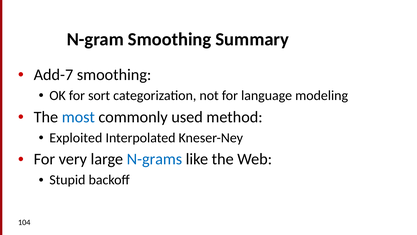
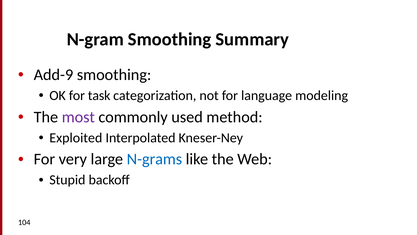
Add-7: Add-7 -> Add-9 (53, 75)
sort: sort -> task (99, 95)
most colour: blue -> purple (78, 117)
